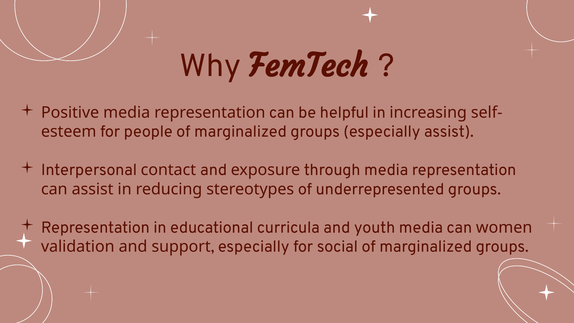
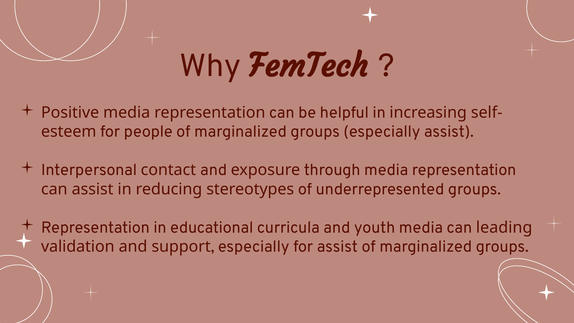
women: women -> leading (504, 227)
for social: social -> assist (337, 247)
